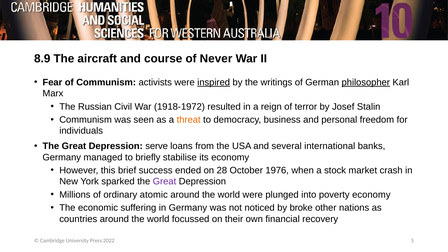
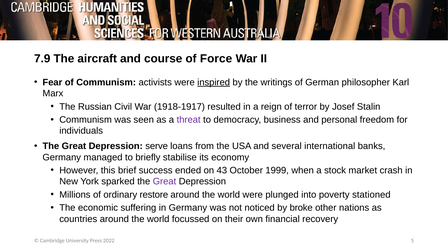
8.9: 8.9 -> 7.9 (42, 59)
Never: Never -> Force (216, 59)
philosopher underline: present -> none (366, 82)
1918-1972: 1918-1972 -> 1918-1917 (179, 107)
threat colour: orange -> purple (189, 120)
28: 28 -> 43 (222, 170)
1976: 1976 -> 1999 (277, 170)
atomic: atomic -> restore (154, 195)
poverty economy: economy -> stationed (371, 195)
